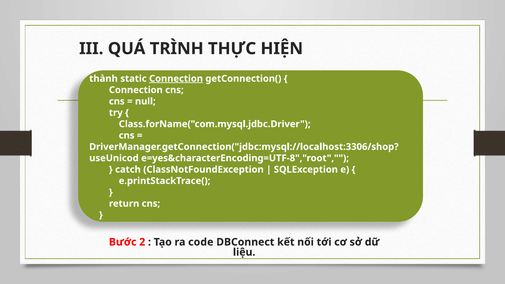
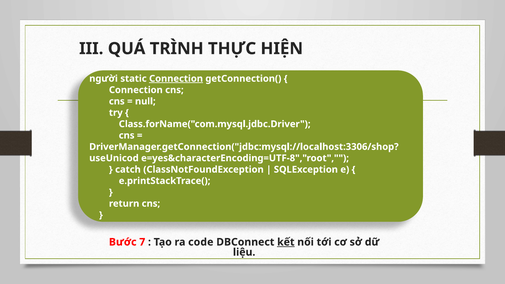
thành: thành -> người (104, 79)
2: 2 -> 7 (142, 242)
kết underline: none -> present (286, 242)
